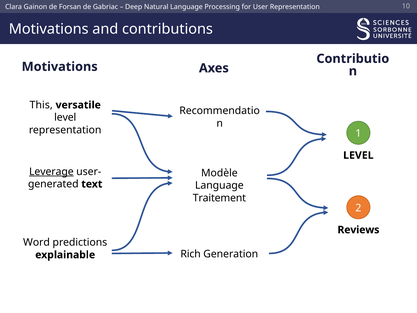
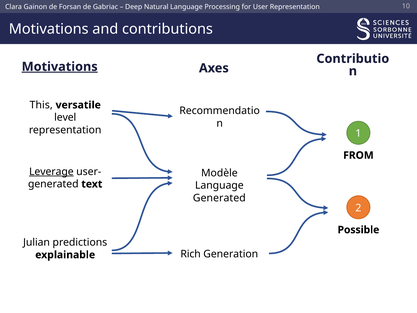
Motivations underline: none -> present (60, 67)
LEVEL: LEVEL -> FROM (358, 155)
Traitement: Traitement -> Generated (219, 198)
Reviews: Reviews -> Possible (358, 230)
Word: Word -> Julian (37, 242)
